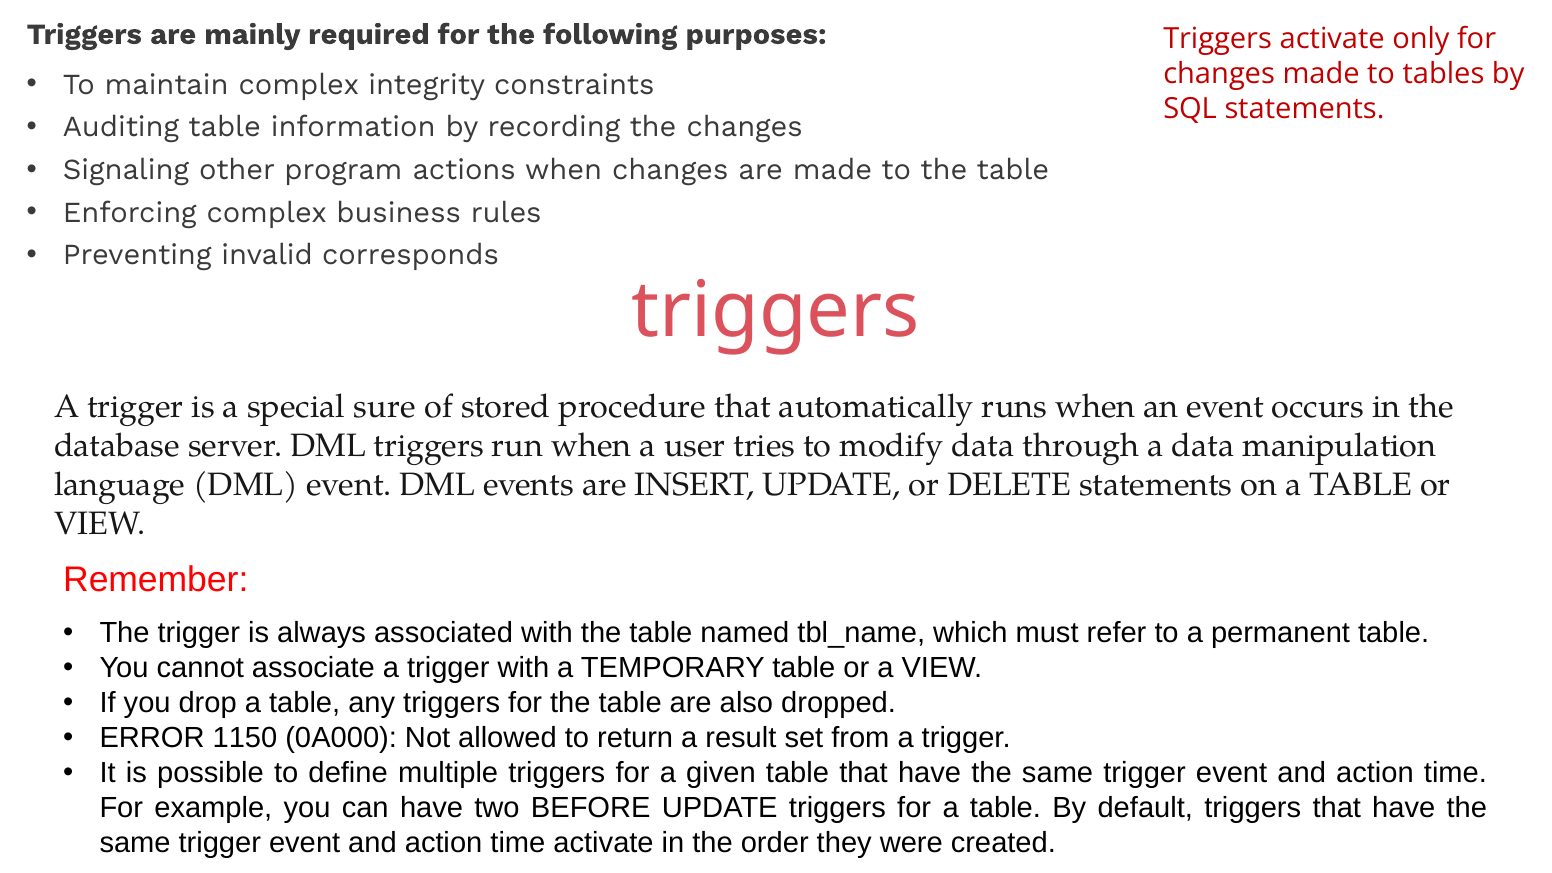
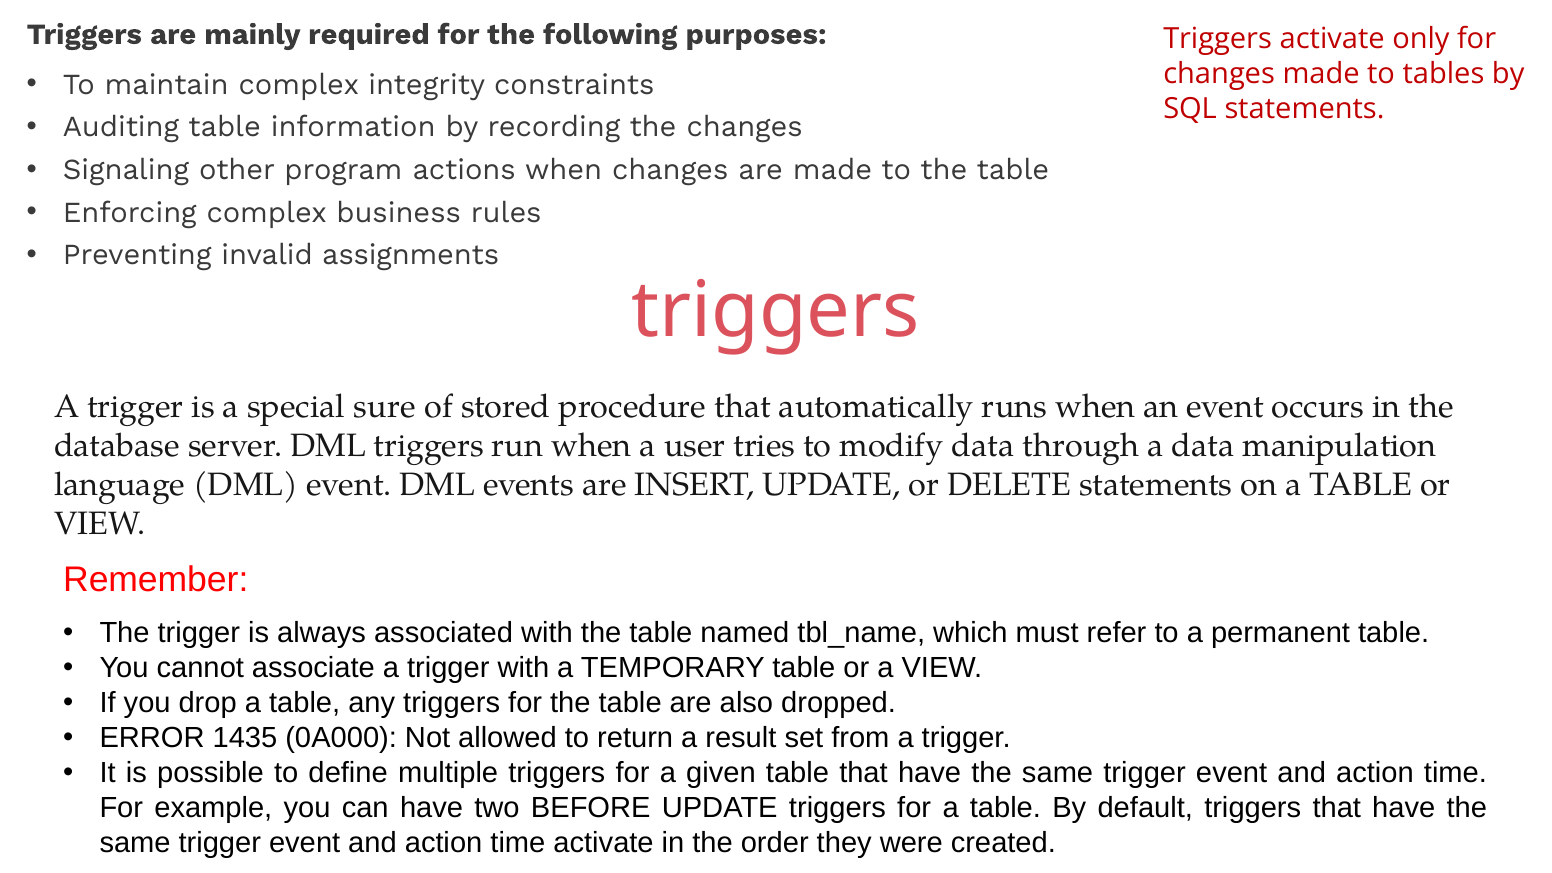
corresponds: corresponds -> assignments (411, 255)
1150: 1150 -> 1435 (245, 738)
